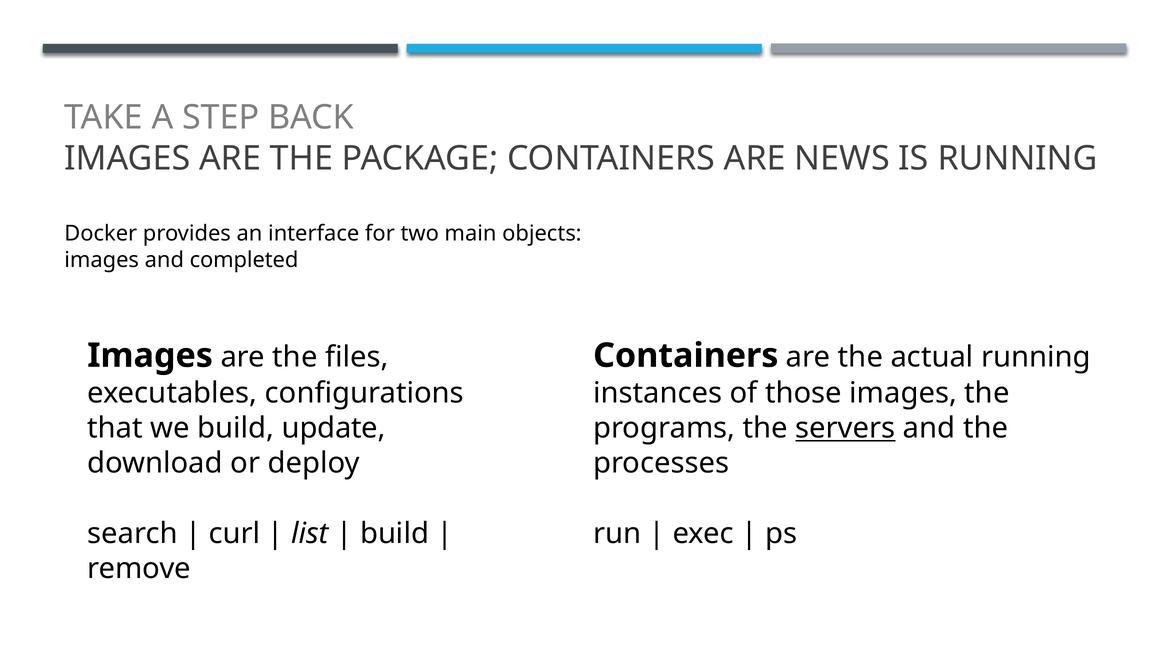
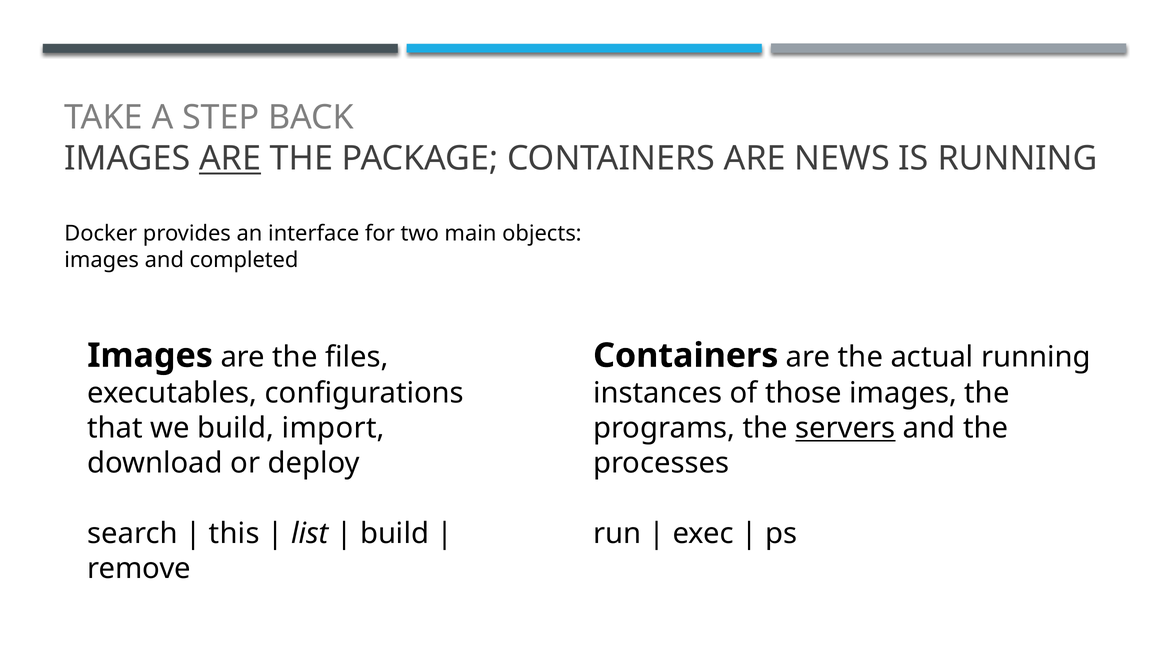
ARE underline: none -> present (230, 159)
update: update -> import (333, 429)
curl: curl -> this (234, 534)
